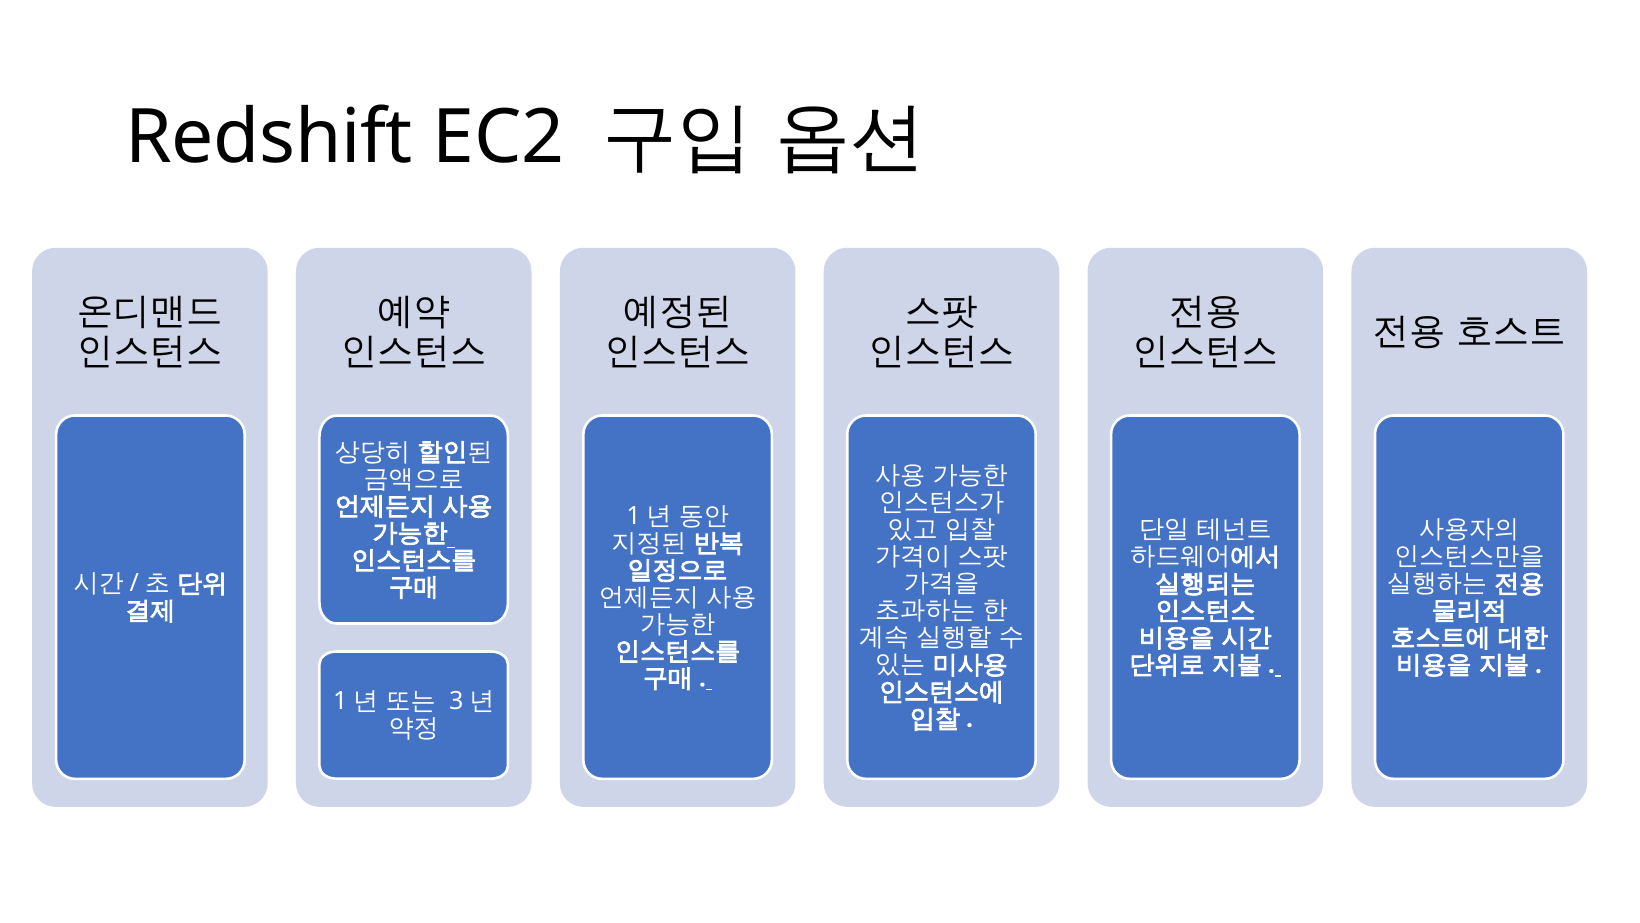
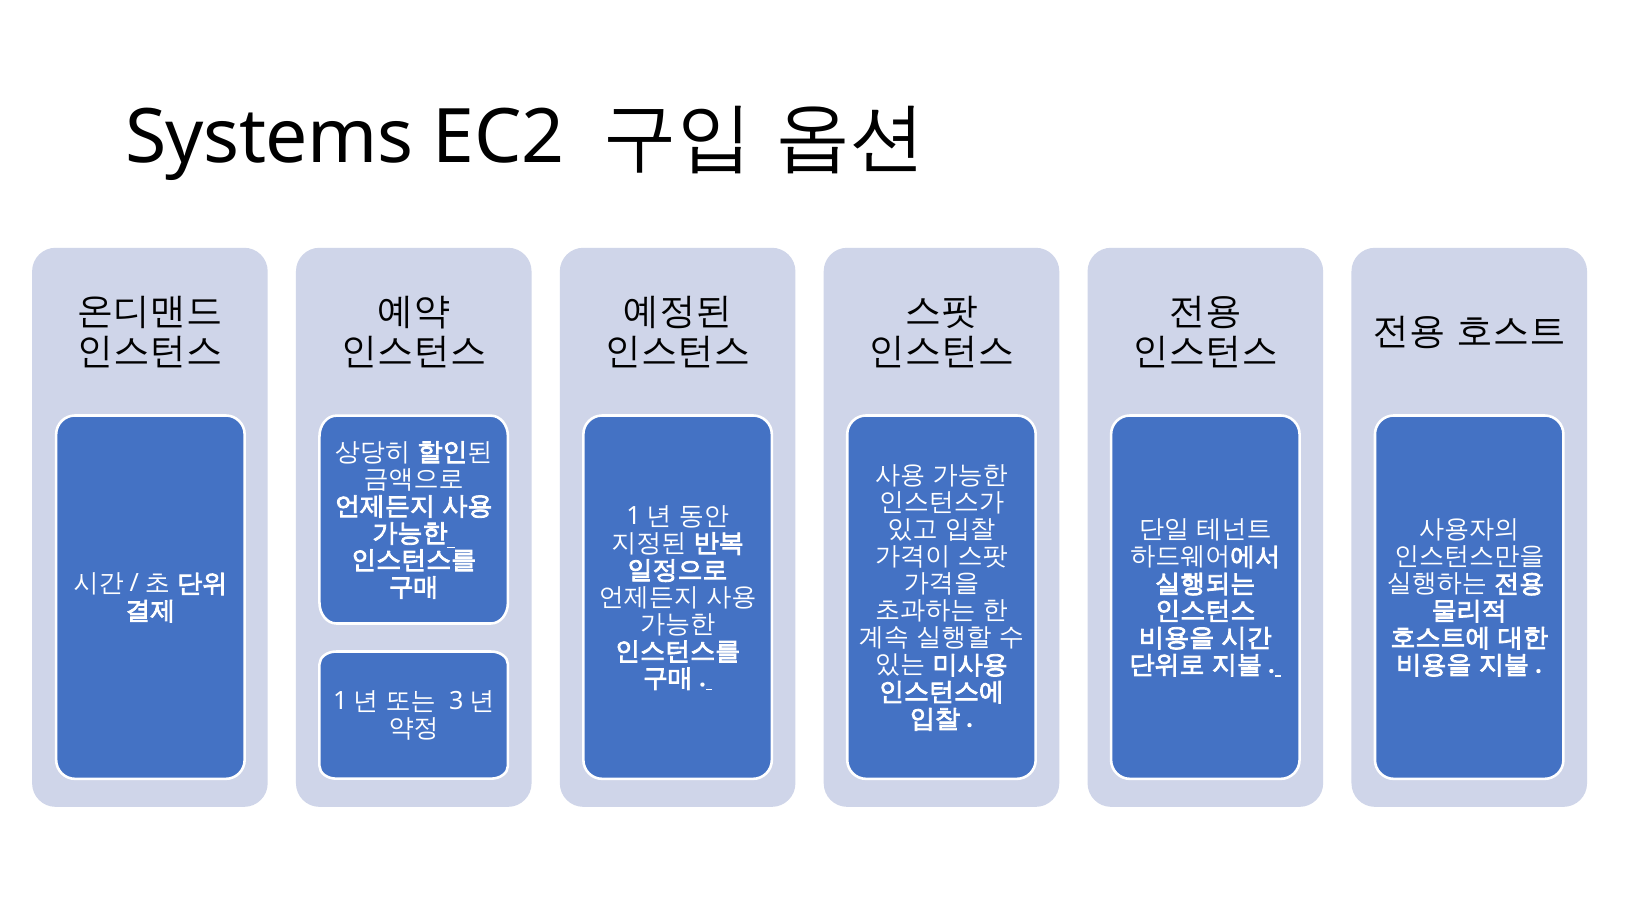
Redshift: Redshift -> Systems (269, 138)
